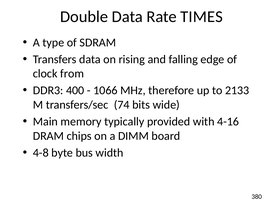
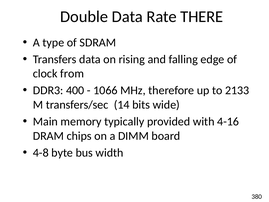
TIMES: TIMES -> THERE (202, 17)
74: 74 -> 14 (122, 105)
